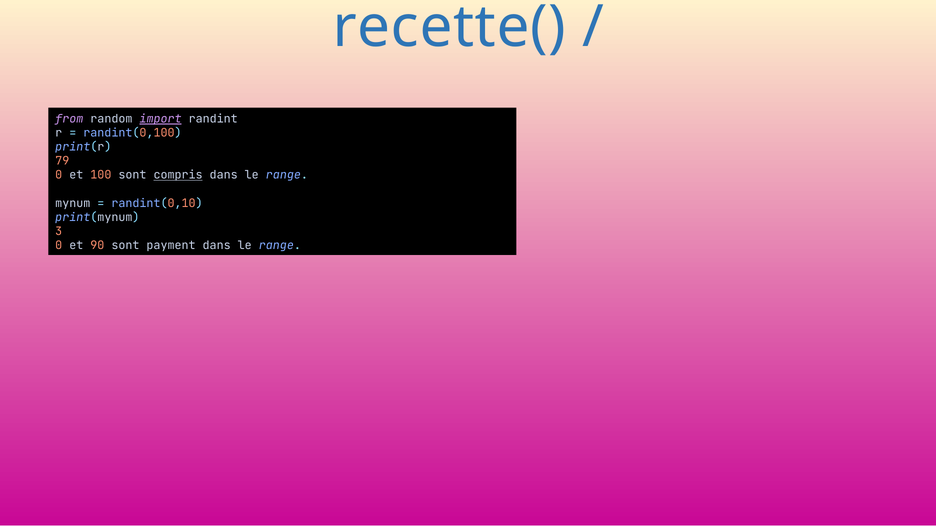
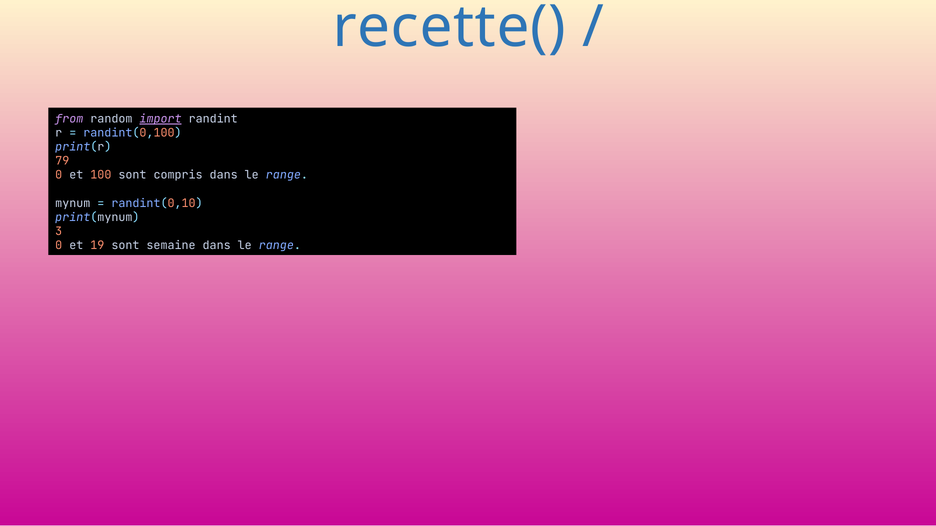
compris underline: present -> none (178, 175)
90: 90 -> 19 (97, 245)
payment: payment -> semaine (171, 245)
